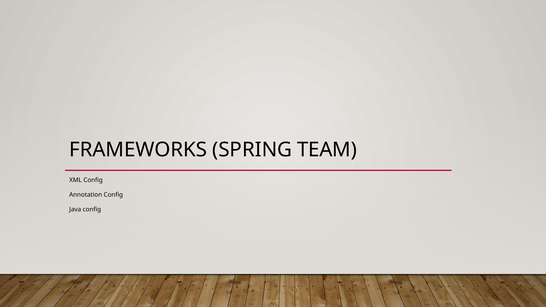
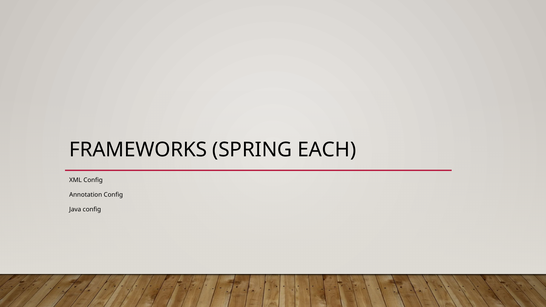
TEAM: TEAM -> EACH (327, 150)
